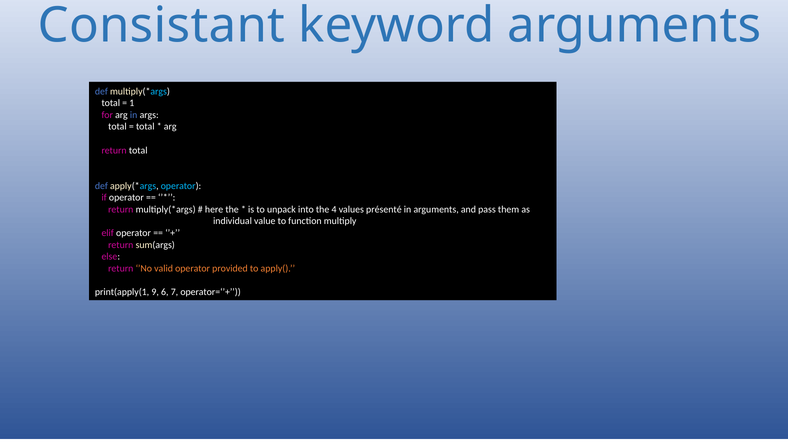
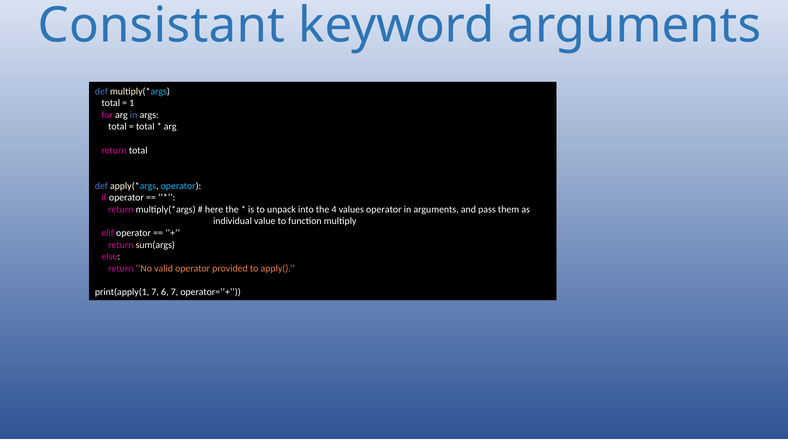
values présenté: présenté -> operator (384, 210)
print(apply(1 9: 9 -> 7 (155, 292)
